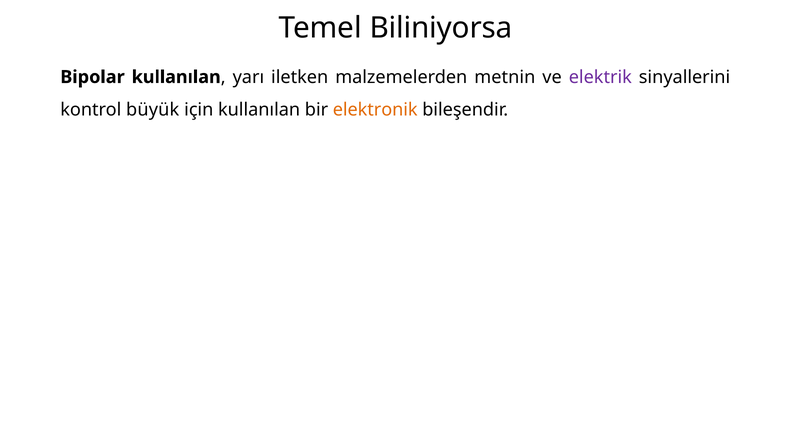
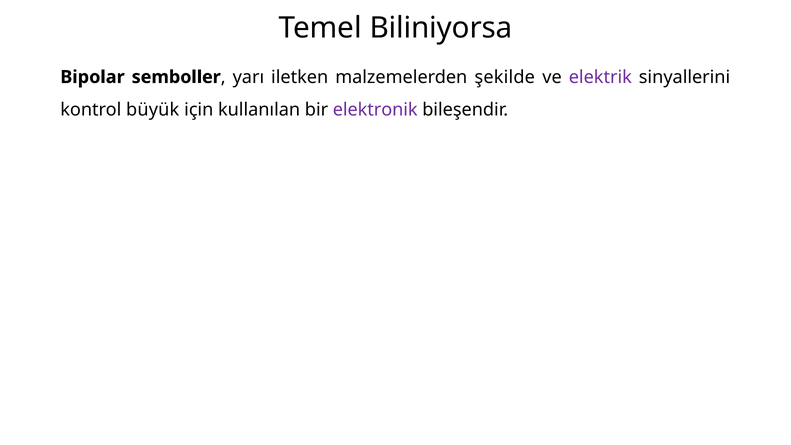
Bipolar kullanılan: kullanılan -> semboller (176, 77)
metnin: metnin -> şekilde (505, 77)
elektronik colour: orange -> purple (375, 110)
